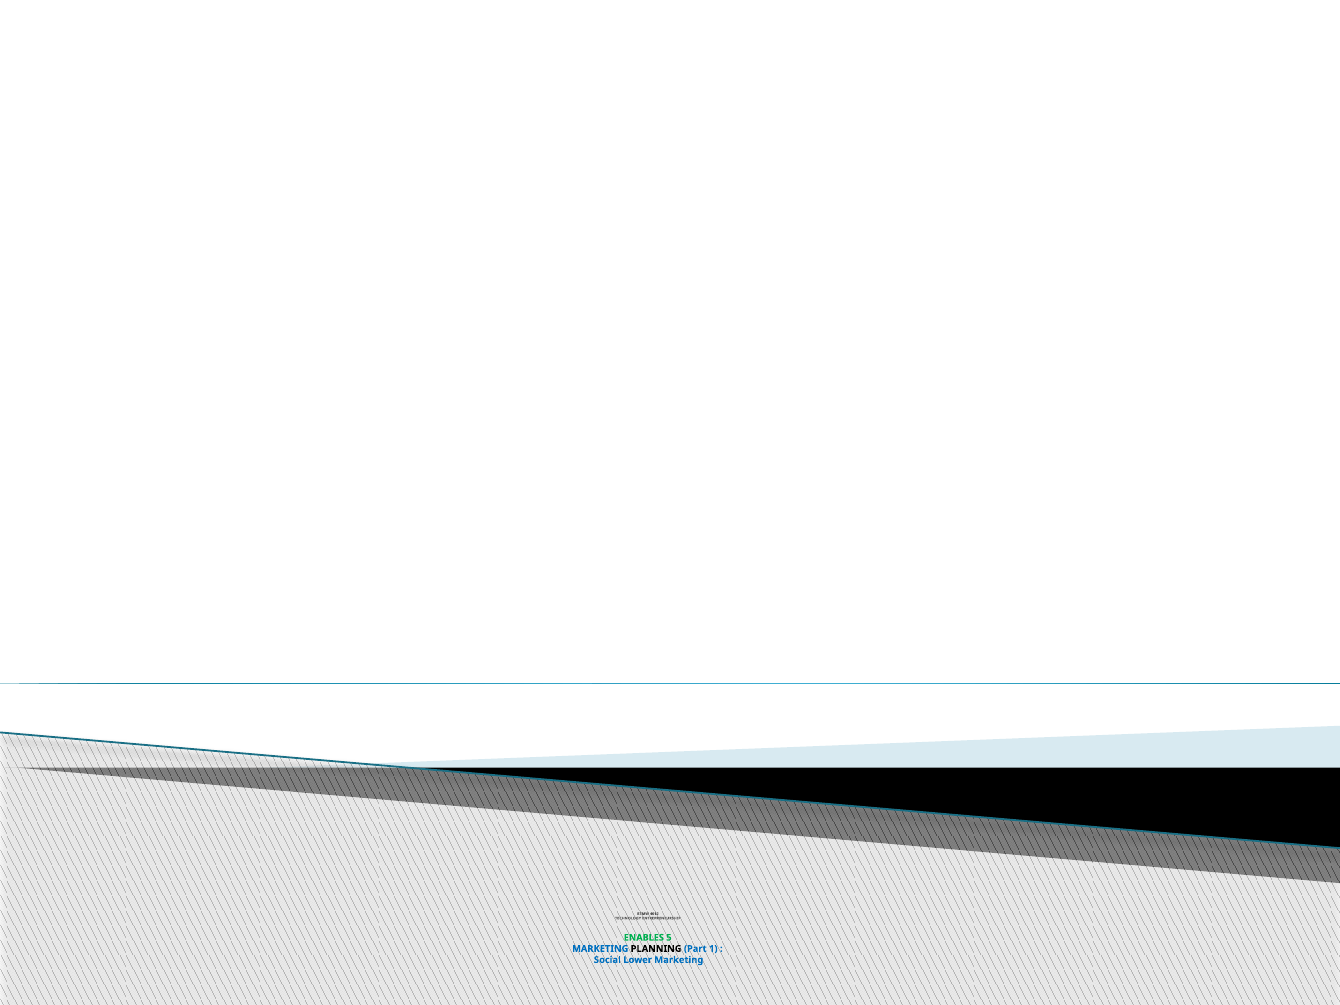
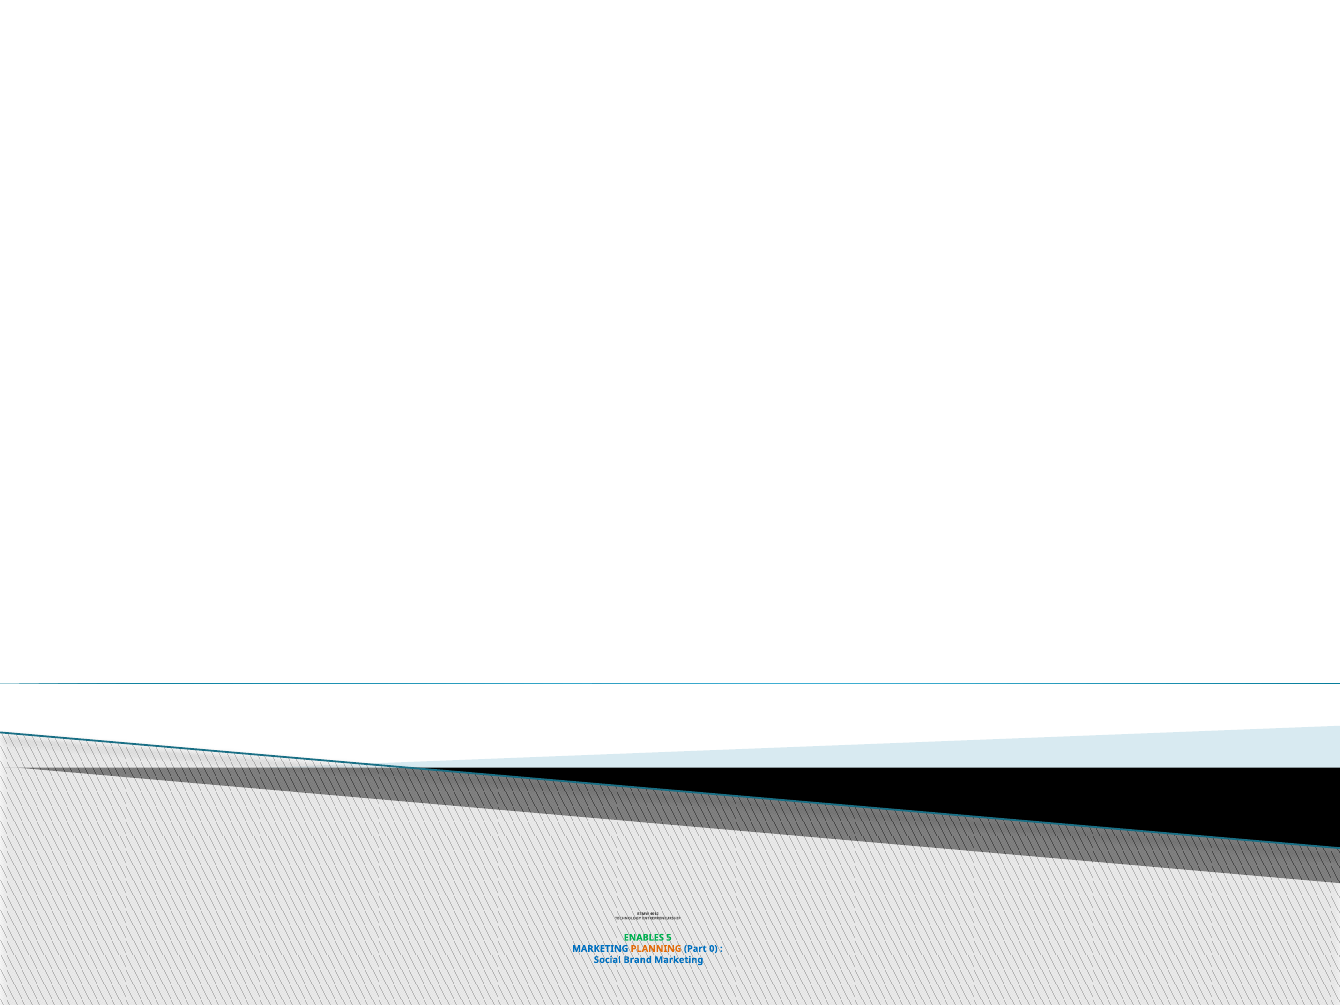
PLANNING colour: black -> orange (656, 949)
1: 1 -> 0 (713, 949)
Lower: Lower -> Brand (638, 960)
